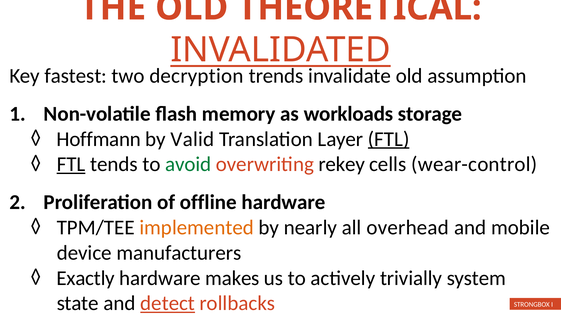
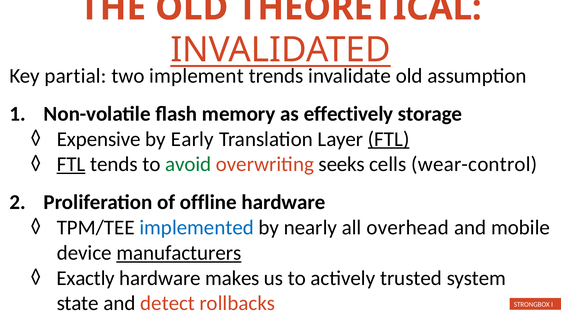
fastest: fastest -> partial (76, 76)
decryption: decryption -> implement (196, 76)
workloads: workloads -> effectively (349, 114)
Hoffmann: Hoffmann -> Expensive (99, 139)
Valid: Valid -> Early (192, 139)
rekey: rekey -> seeks (342, 164)
implemented colour: orange -> blue (197, 227)
manufacturers underline: none -> present (179, 252)
trivially: trivially -> trusted (411, 278)
detect underline: present -> none (168, 303)
